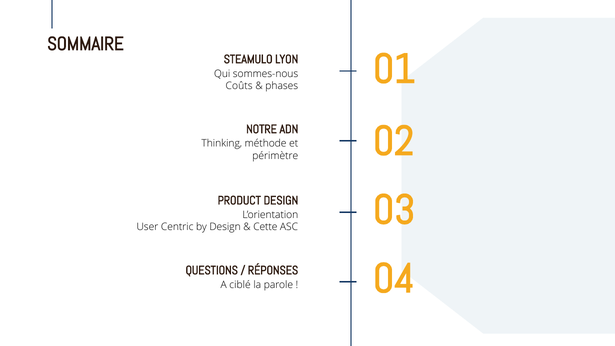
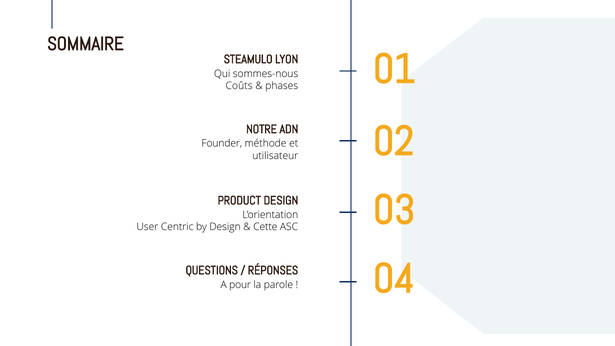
Thinking: Thinking -> Founder (222, 144)
périmètre: périmètre -> utilisateur (275, 156)
ciblé: ciblé -> pour (240, 285)
